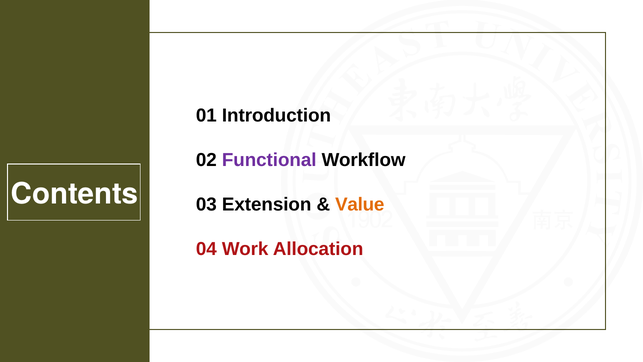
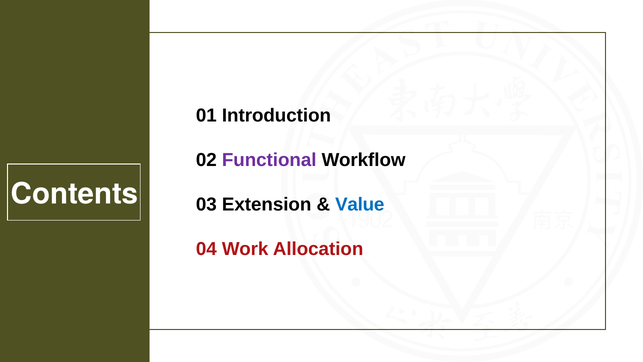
Value colour: orange -> blue (360, 204)
